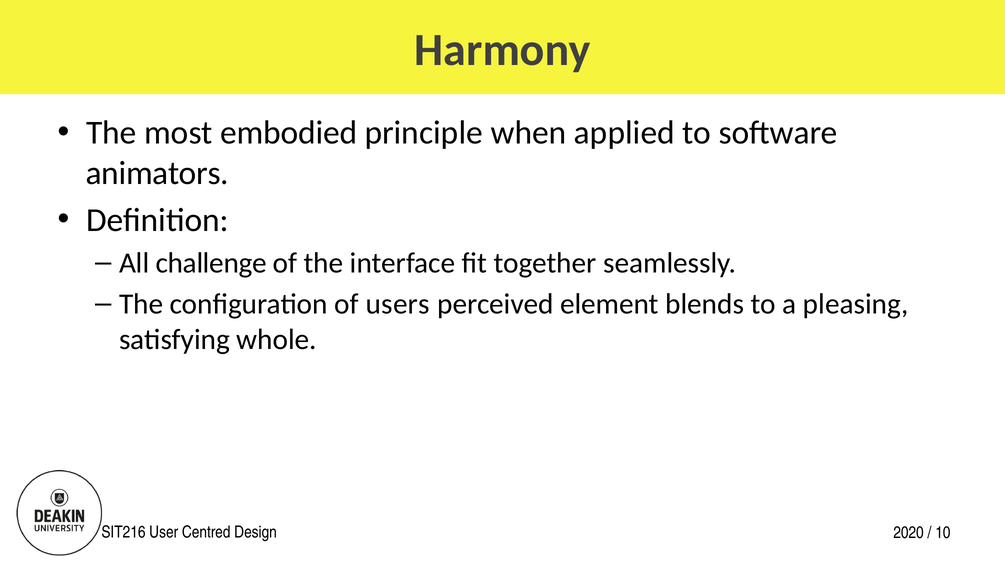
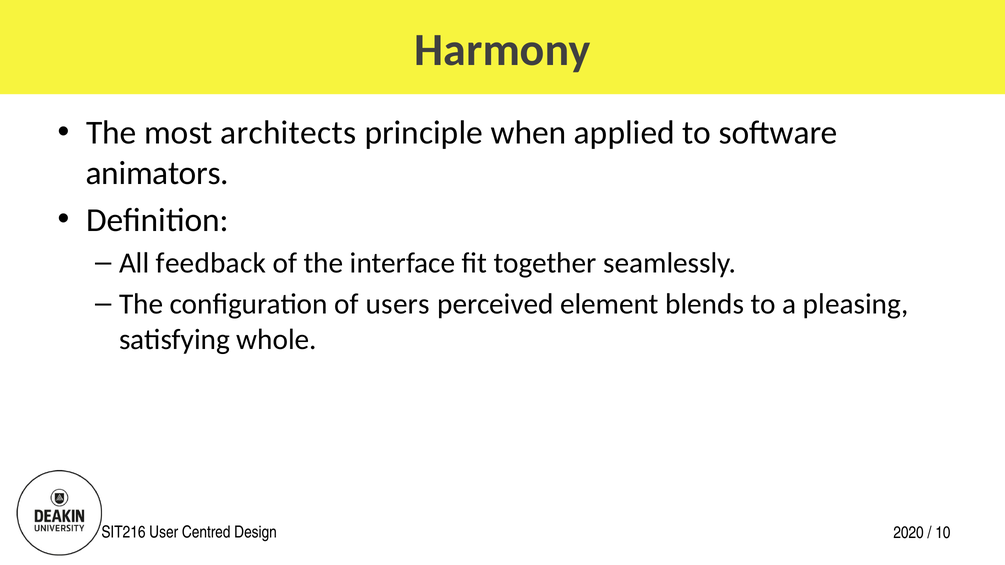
embodied: embodied -> architects (288, 133)
challenge: challenge -> feedback (211, 263)
